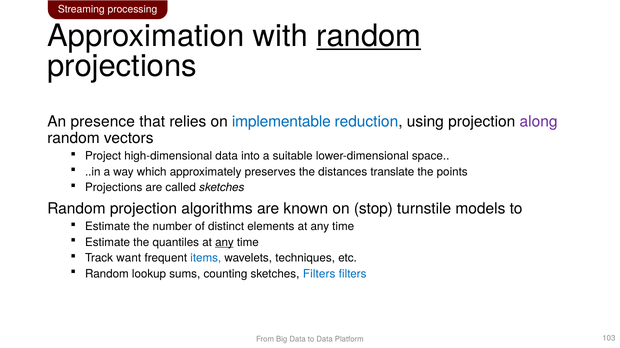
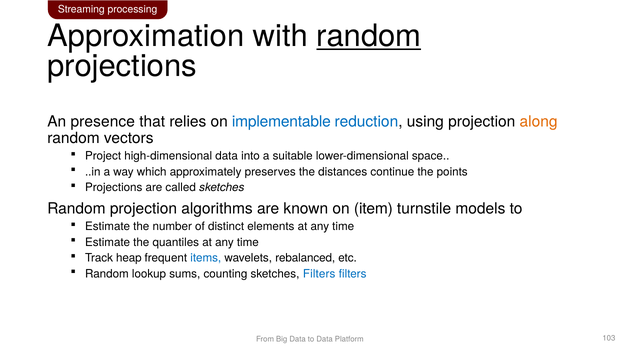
along colour: purple -> orange (539, 122)
translate: translate -> continue (392, 172)
stop: stop -> item (373, 209)
any underline: present -> none (224, 243)
want: want -> heap (129, 259)
techniques: techniques -> rebalanced (305, 259)
